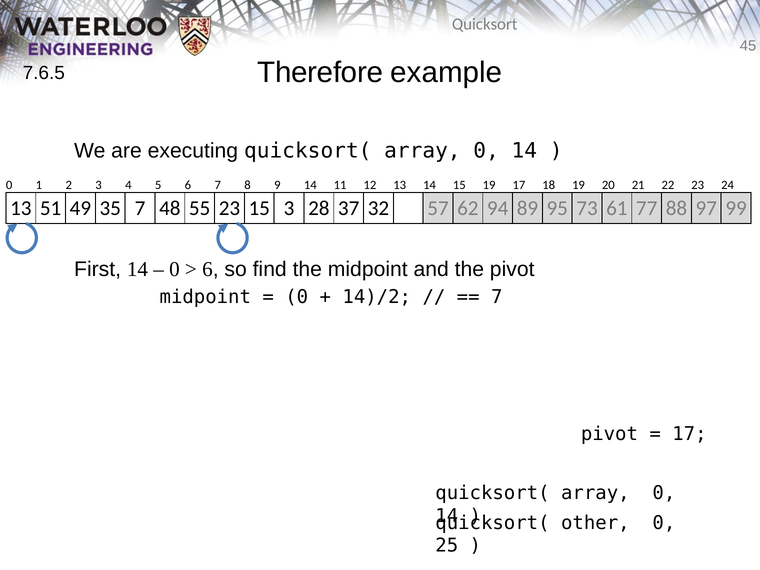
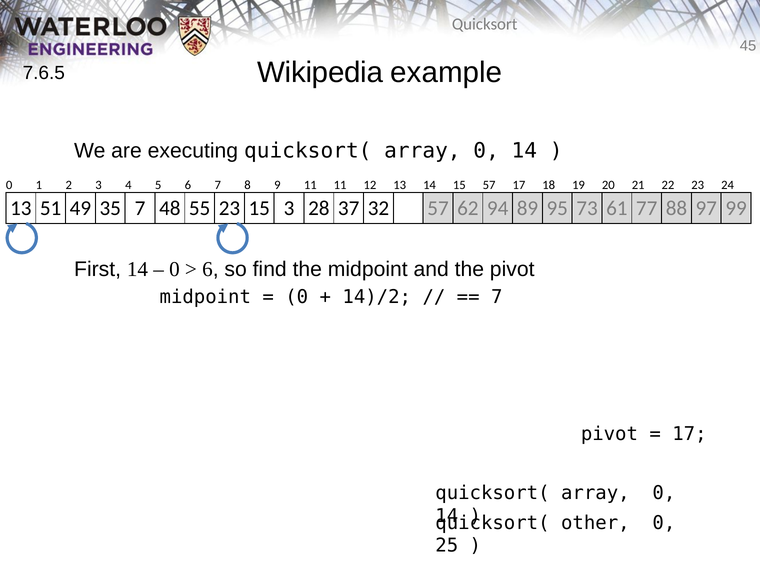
Therefore: Therefore -> Wikipedia (320, 72)
9 14: 14 -> 11 (310, 185)
15 19: 19 -> 57 (489, 185)
